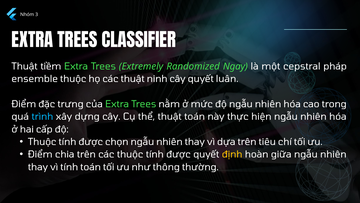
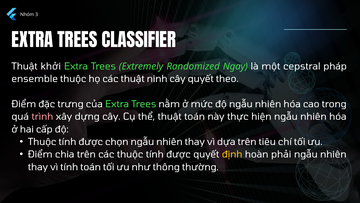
tiềm: tiềm -> khởi (51, 66)
luân: luân -> theo (227, 79)
trình colour: light blue -> pink (42, 116)
giữa: giữa -> phải (281, 154)
